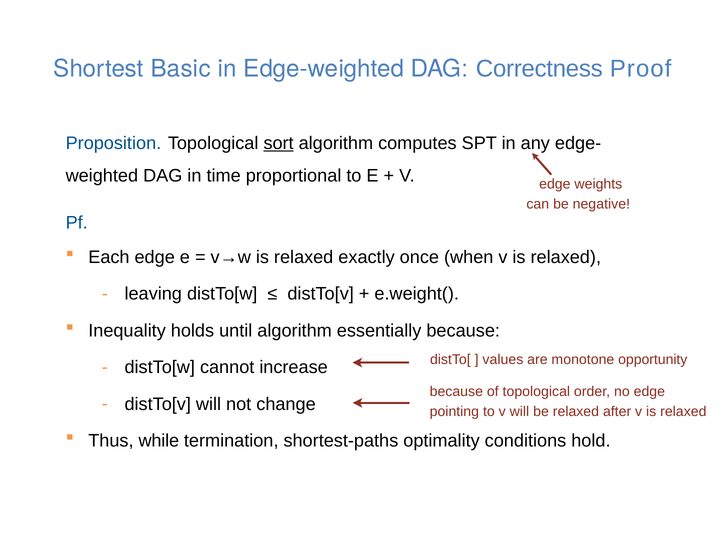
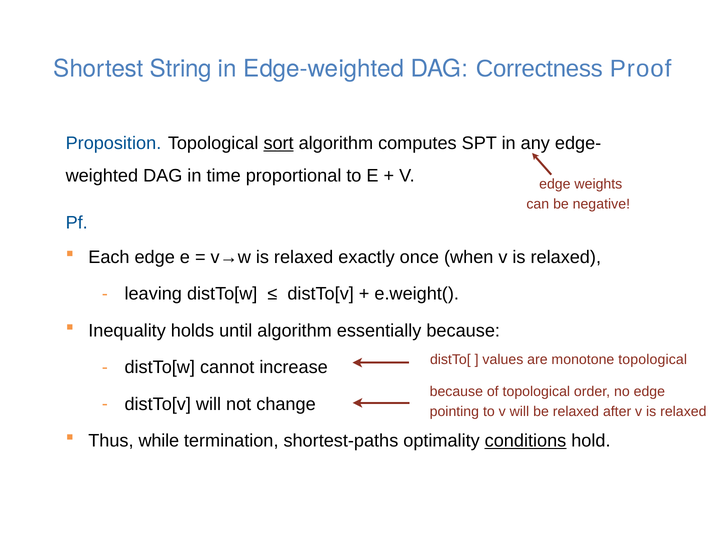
Basic: Basic -> String (181, 69)
monotone opportunity: opportunity -> topological (653, 360)
conditions underline: none -> present (525, 441)
